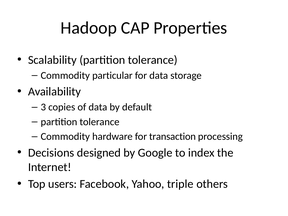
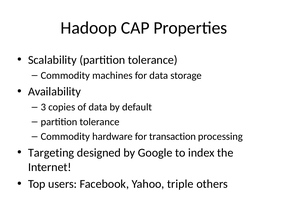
particular: particular -> machines (112, 75)
Decisions: Decisions -> Targeting (51, 153)
